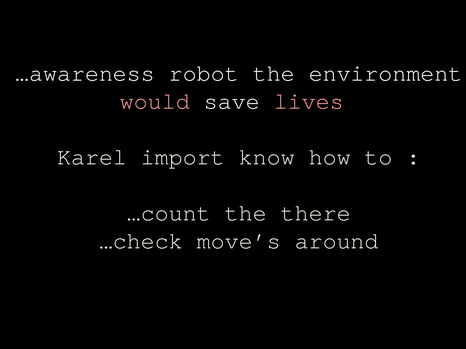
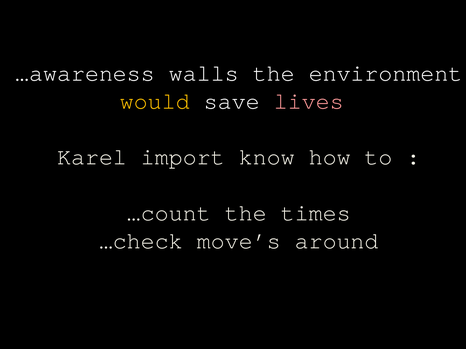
robot: robot -> walls (204, 73)
would colour: pink -> yellow (155, 101)
there: there -> times (316, 213)
